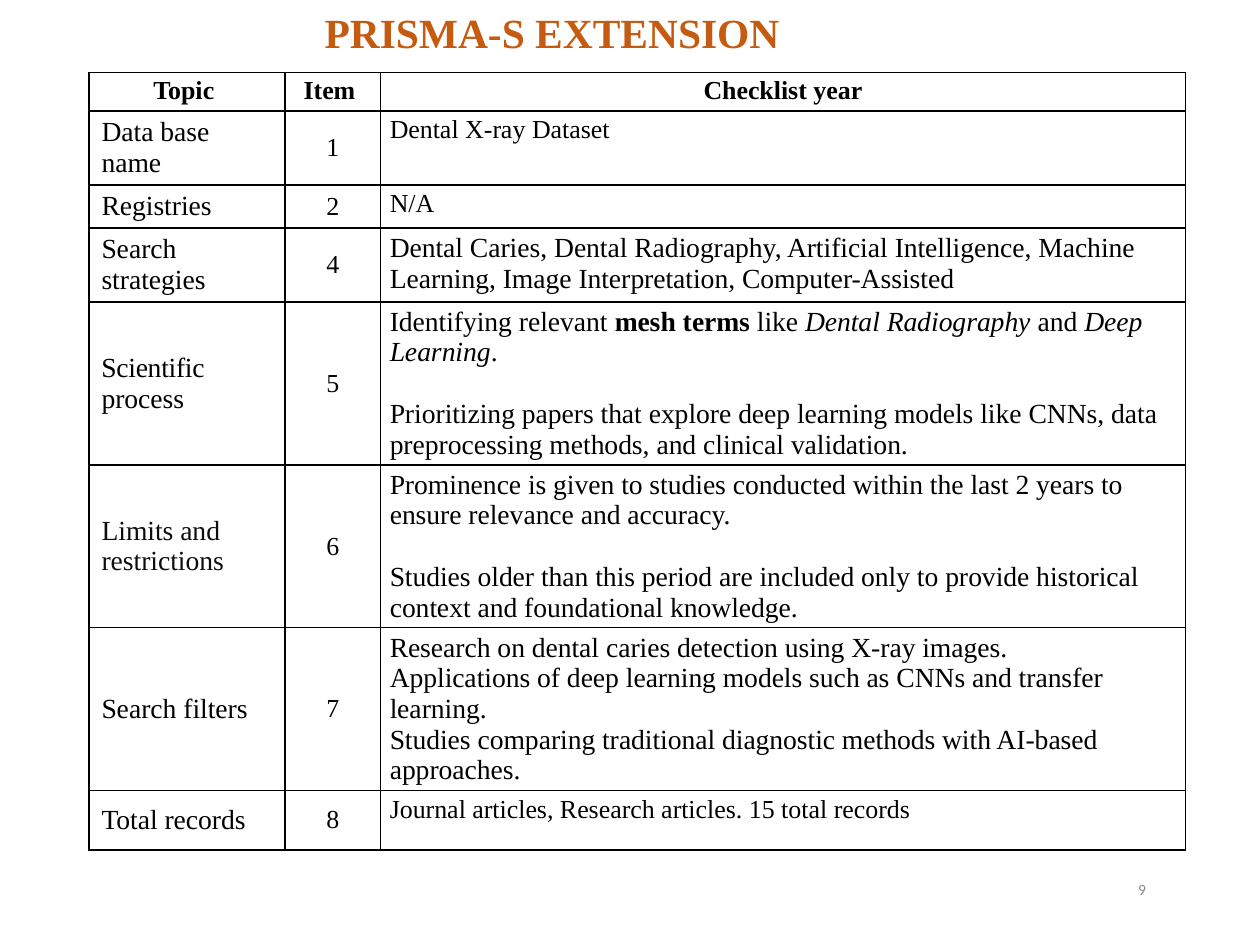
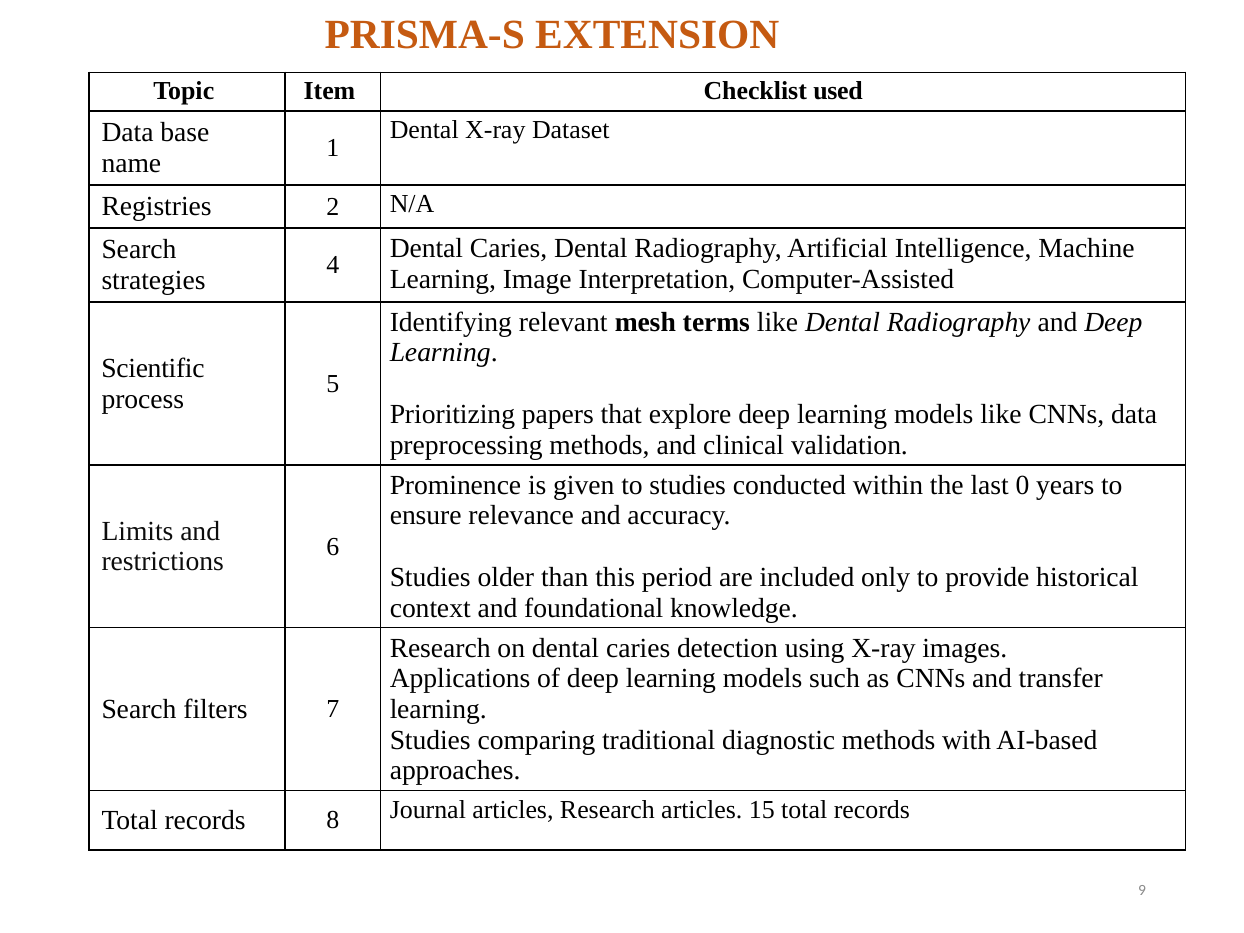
year: year -> used (838, 91)
last 2: 2 -> 0 (1023, 485)
